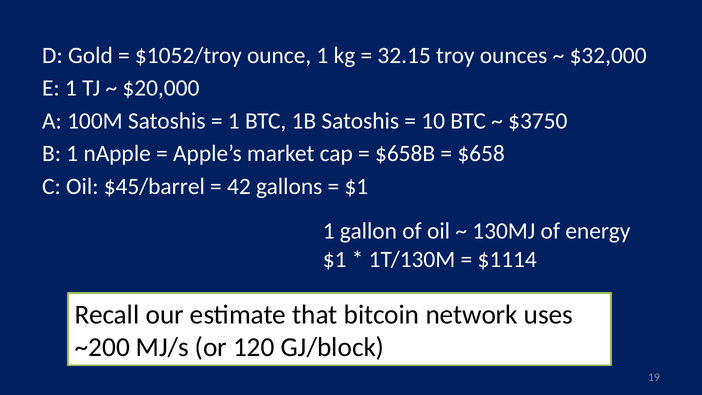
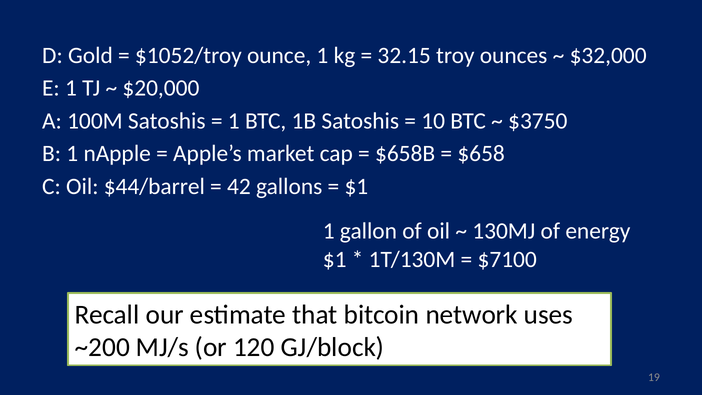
$45/barrel: $45/barrel -> $44/barrel (154, 186)
$1114: $1114 -> $7100 (507, 259)
